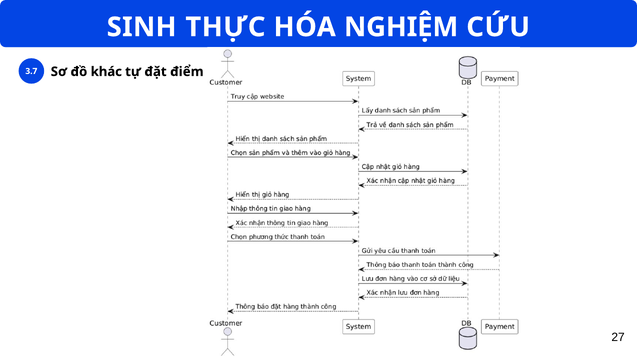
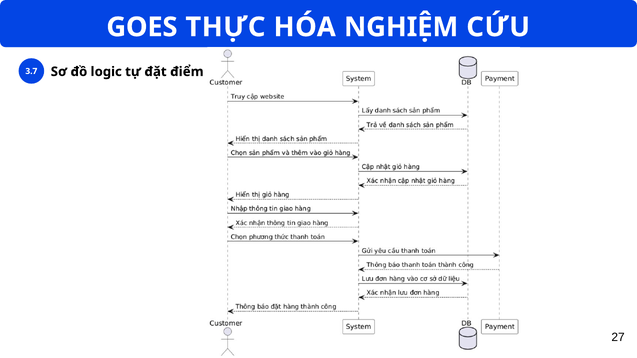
SINH: SINH -> GOES (142, 27)
khác: khác -> logic (106, 72)
